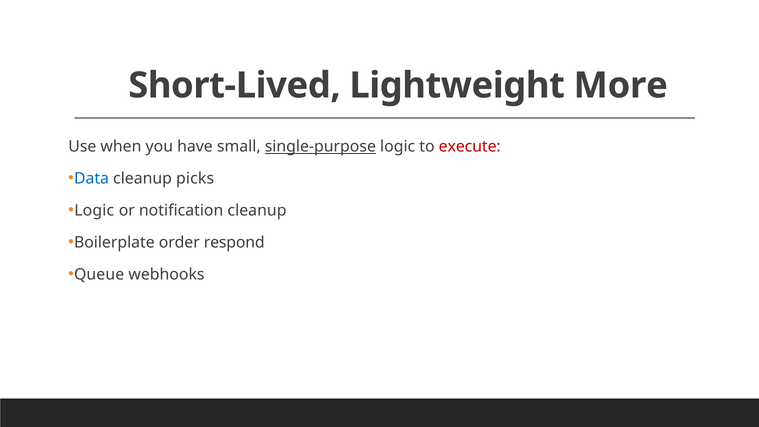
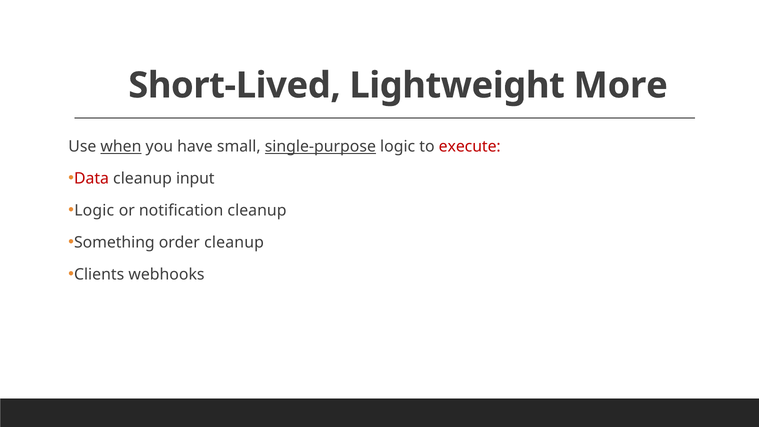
when underline: none -> present (121, 147)
Data colour: blue -> red (91, 179)
picks: picks -> input (195, 179)
Boilerplate: Boilerplate -> Something (114, 242)
order respond: respond -> cleanup (234, 242)
Queue: Queue -> Clients (99, 274)
